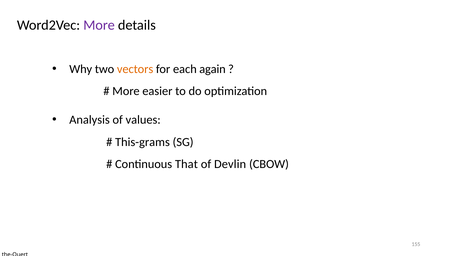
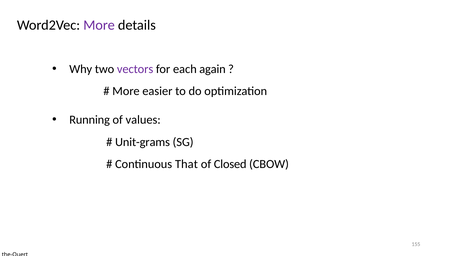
vectors colour: orange -> purple (135, 69)
Analysis: Analysis -> Running (90, 120)
This-grams: This-grams -> Unit-grams (143, 142)
Devlin: Devlin -> Closed (230, 164)
